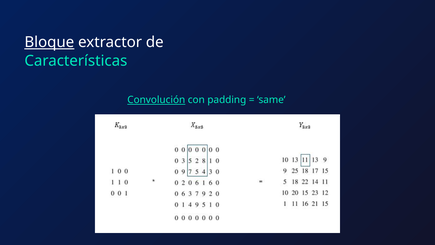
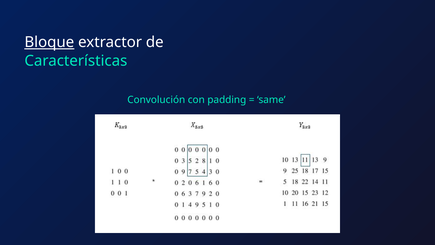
Convolución underline: present -> none (156, 100)
